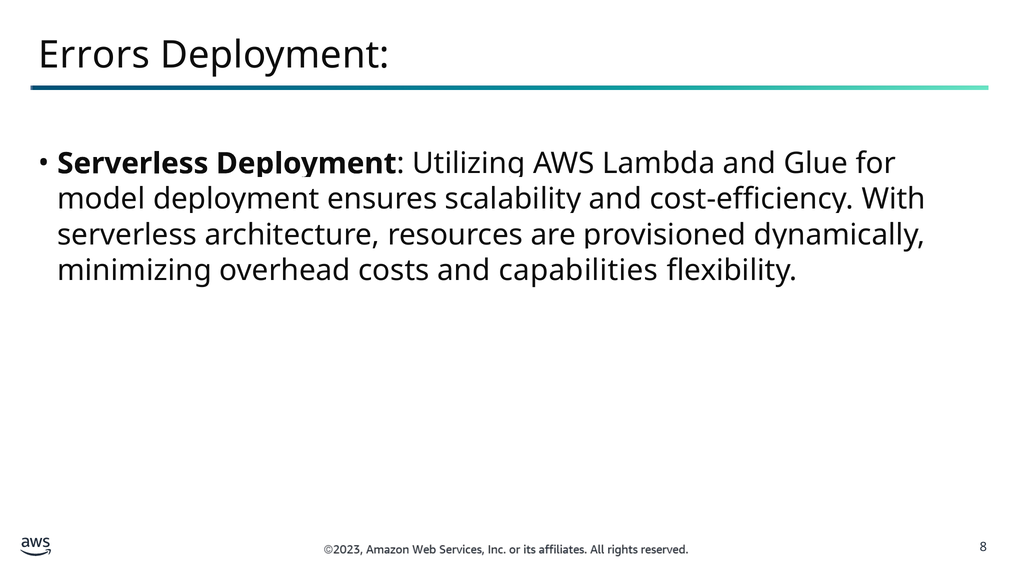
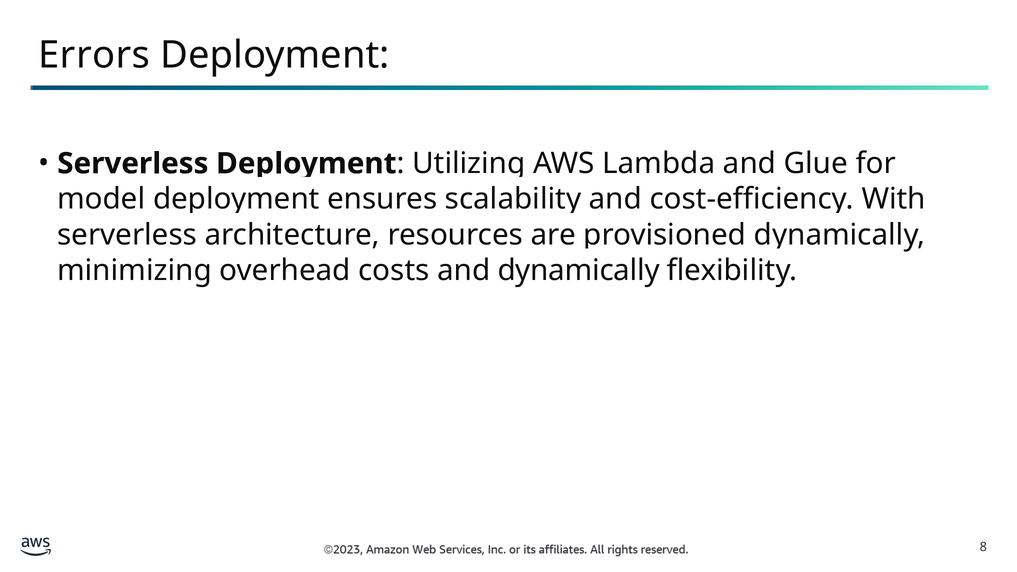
and capabilities: capabilities -> dynamically (579, 270)
